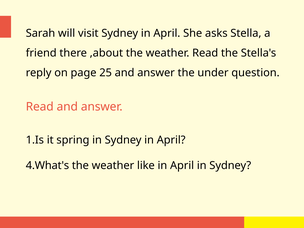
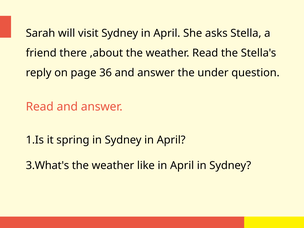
25: 25 -> 36 (106, 73)
4.What's: 4.What's -> 3.What's (47, 166)
